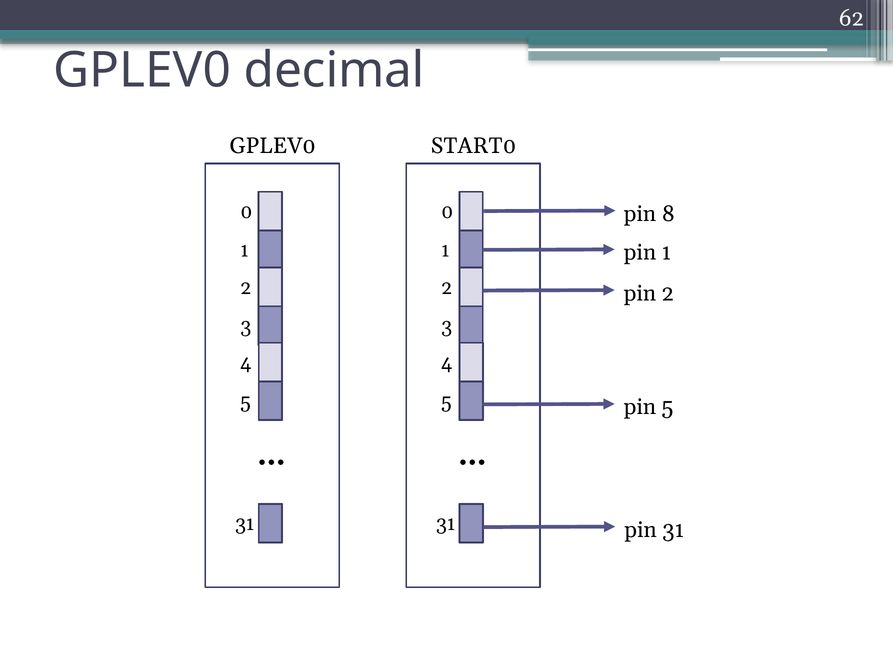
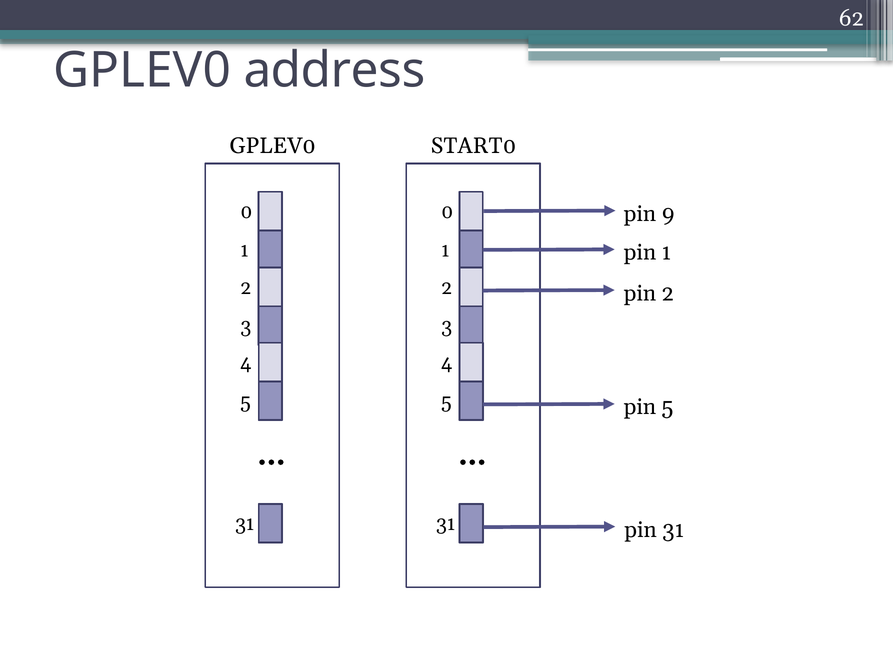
decimal: decimal -> address (334, 71)
8: 8 -> 9 (668, 214)
